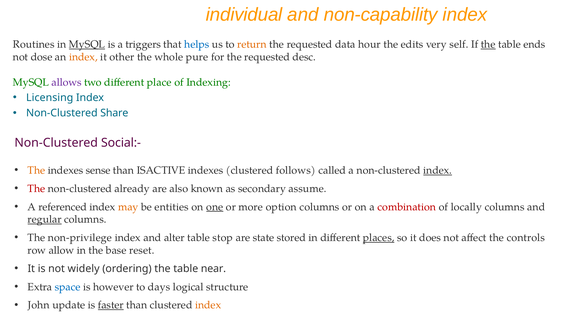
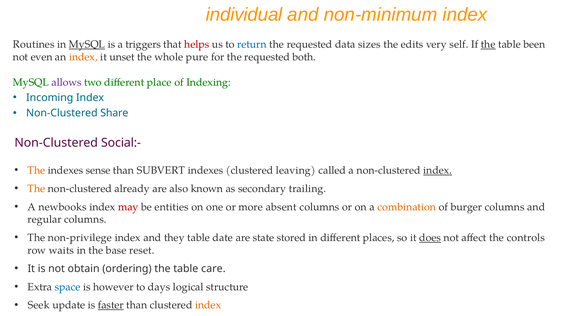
non-capability: non-capability -> non-minimum (381, 15)
helps colour: blue -> red (197, 44)
return colour: orange -> blue (252, 44)
hour: hour -> sizes (369, 44)
ends: ends -> been (534, 44)
dose: dose -> even (42, 57)
other: other -> unset (122, 57)
desc: desc -> both (304, 57)
Licensing: Licensing -> Incoming (50, 98)
ISACTIVE: ISACTIVE -> SUBVERT (161, 170)
follows: follows -> leaving (296, 170)
The colour: red -> orange (36, 189)
assume: assume -> trailing (308, 189)
referenced: referenced -> newbooks (63, 207)
may colour: orange -> red (128, 207)
one underline: present -> none (215, 207)
option: option -> absent (281, 207)
combination colour: red -> orange (407, 207)
locally: locally -> burger (466, 207)
regular underline: present -> none (45, 220)
alter: alter -> they (174, 238)
stop: stop -> date (223, 238)
places underline: present -> none (379, 238)
does underline: none -> present (430, 238)
allow: allow -> waits (61, 250)
widely: widely -> obtain (84, 269)
near: near -> care (213, 269)
John: John -> Seek (39, 305)
